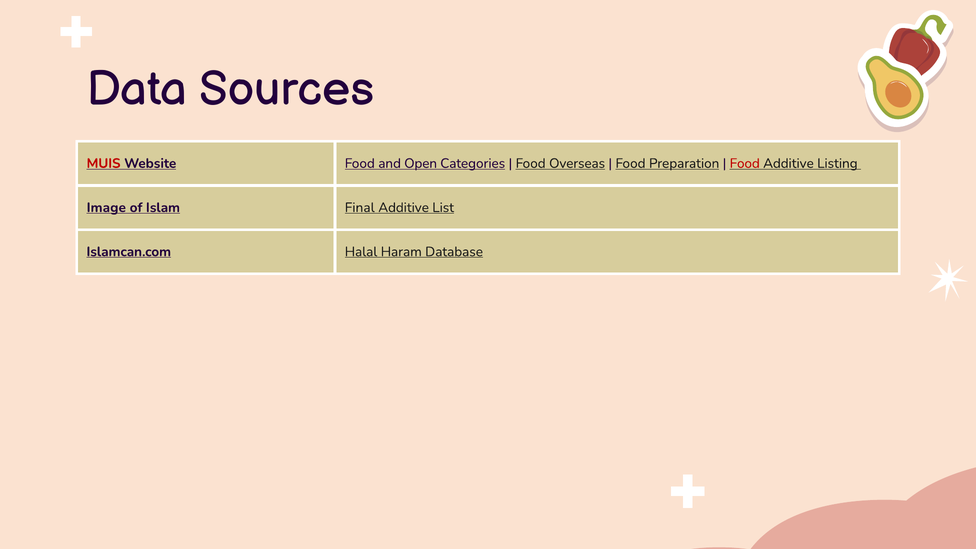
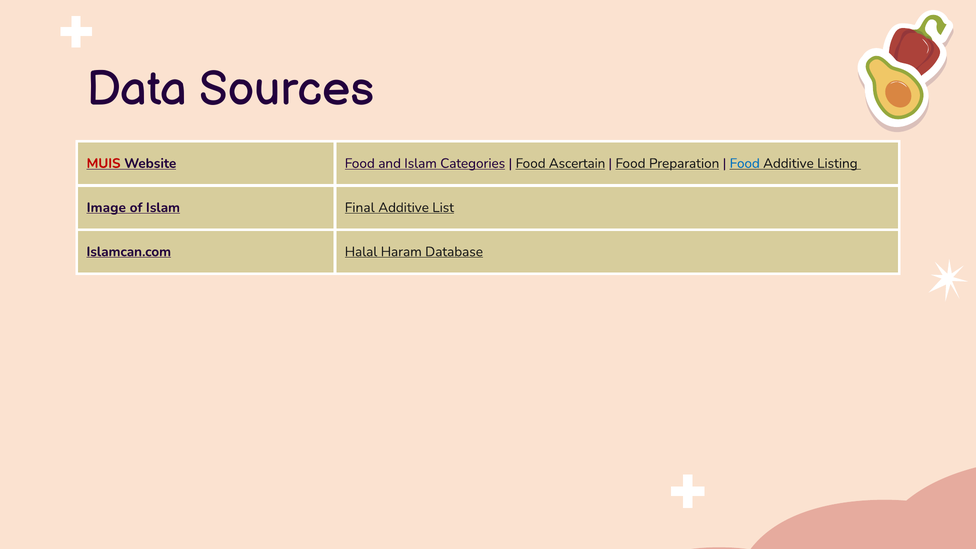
and Open: Open -> Islam (421, 163)
Overseas: Overseas -> Ascertain (577, 163)
Food colour: red -> blue (745, 163)
